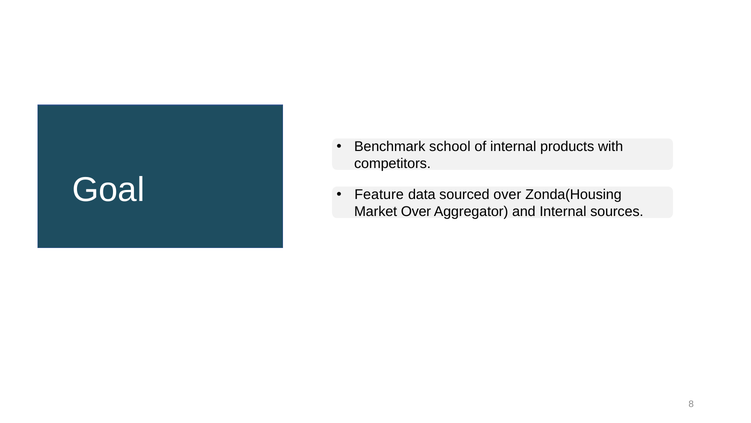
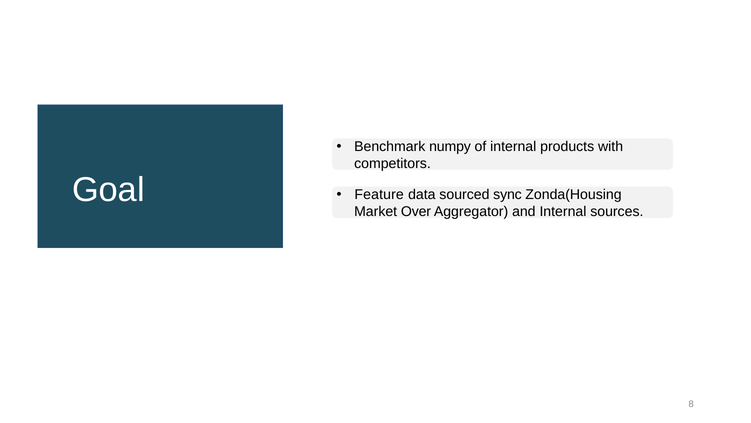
school: school -> numpy (450, 146)
sourced over: over -> sync (508, 195)
